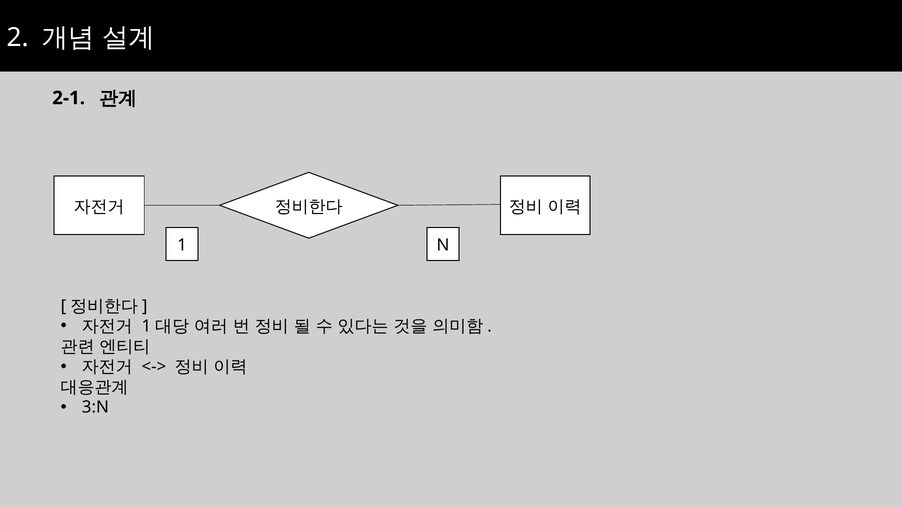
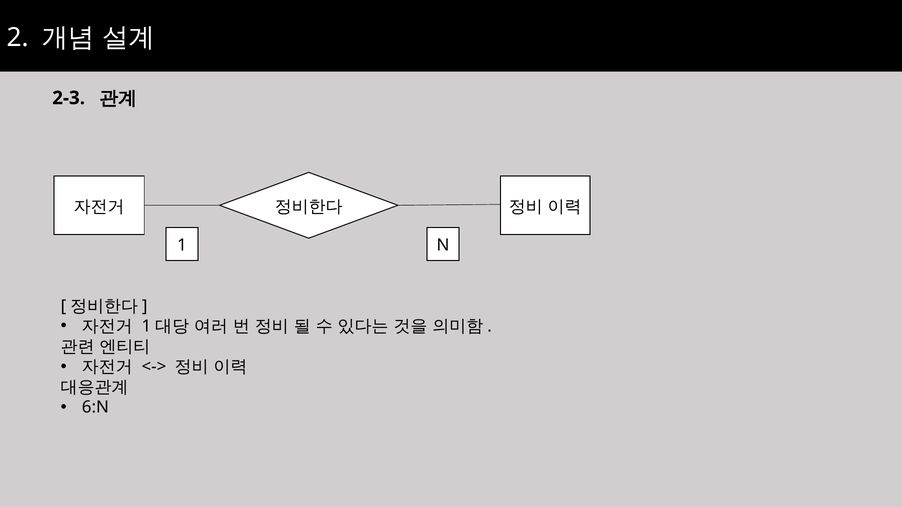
2-1: 2-1 -> 2-3 (69, 98)
3:N: 3:N -> 6:N (95, 408)
